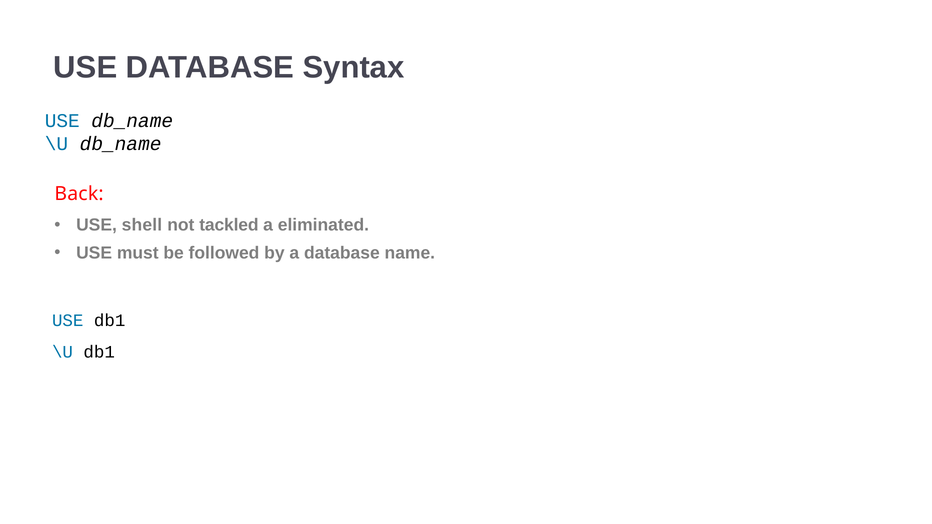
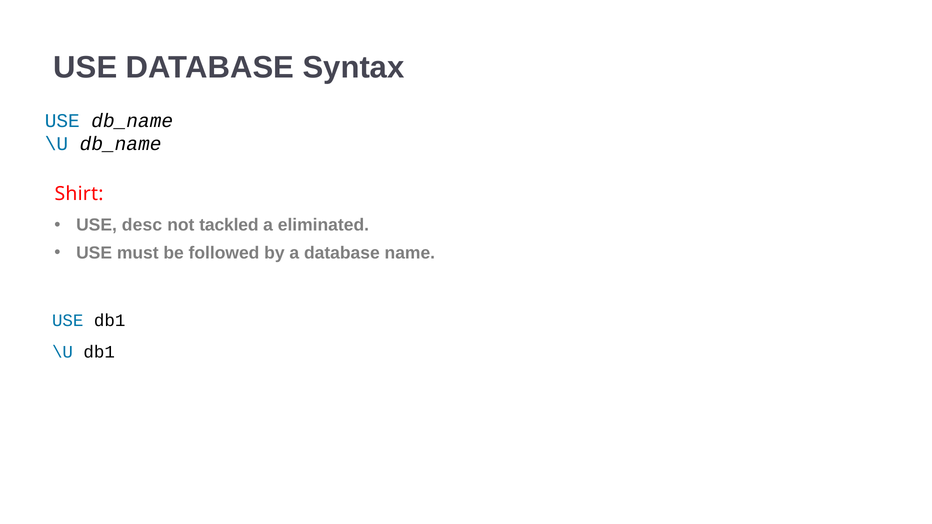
Back: Back -> Shirt (79, 194)
shell: shell -> desc (142, 225)
